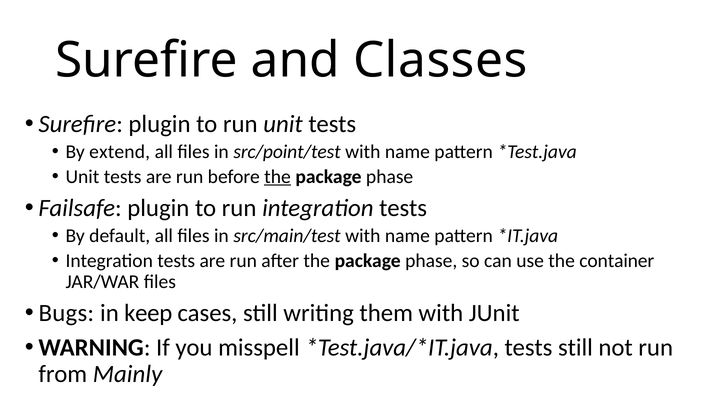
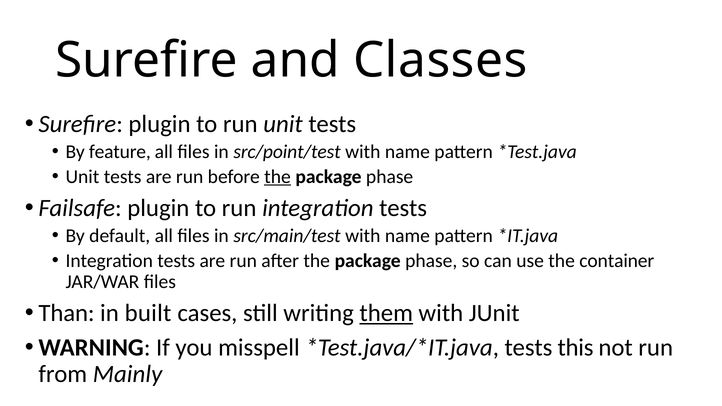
extend: extend -> feature (120, 152)
Bugs: Bugs -> Than (67, 313)
keep: keep -> built (148, 313)
them underline: none -> present (386, 313)
tests still: still -> this (576, 348)
